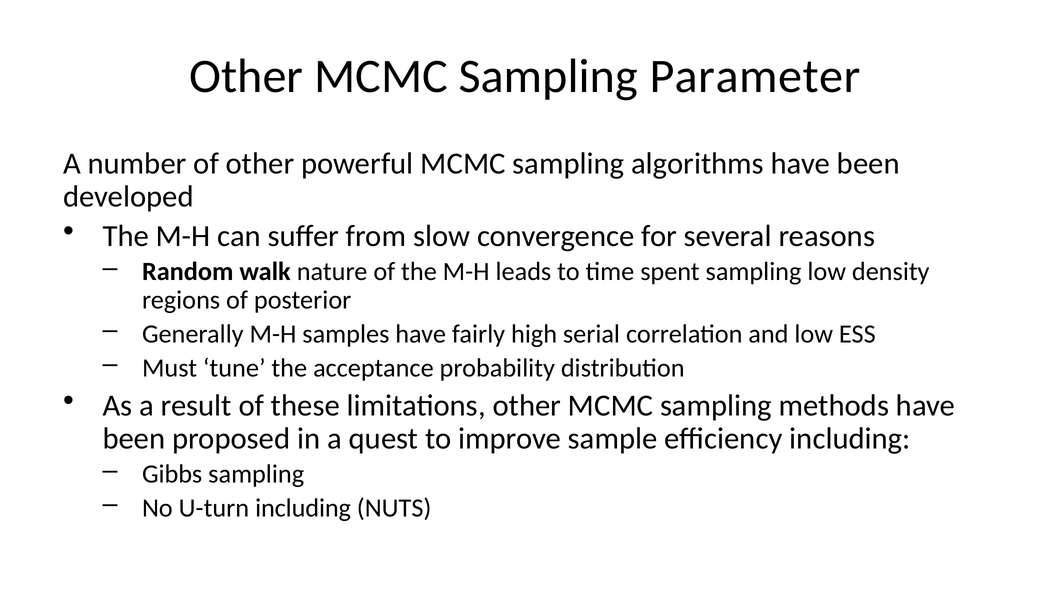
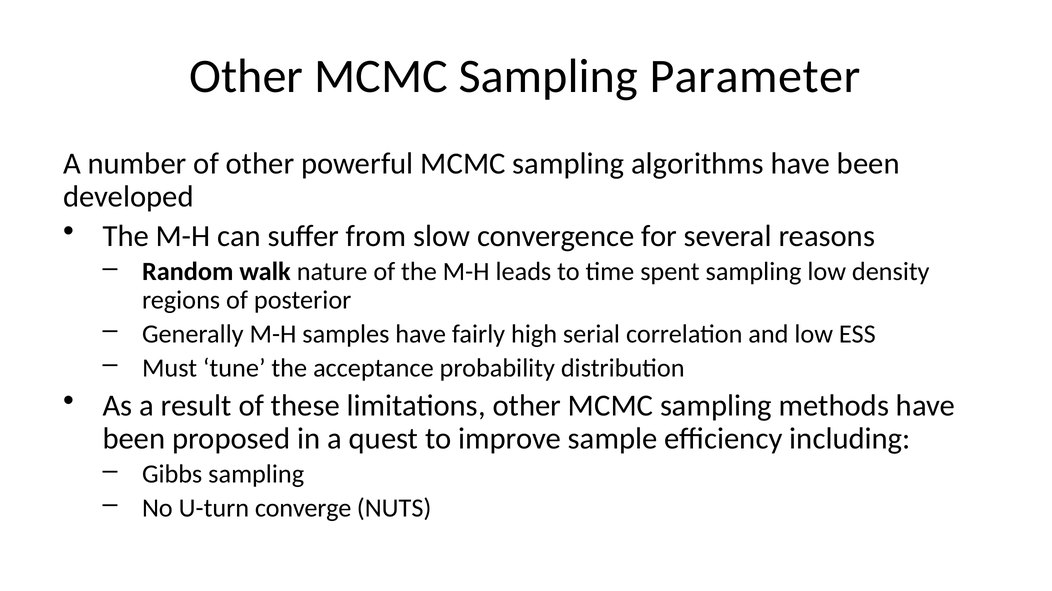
U-turn including: including -> converge (303, 509)
